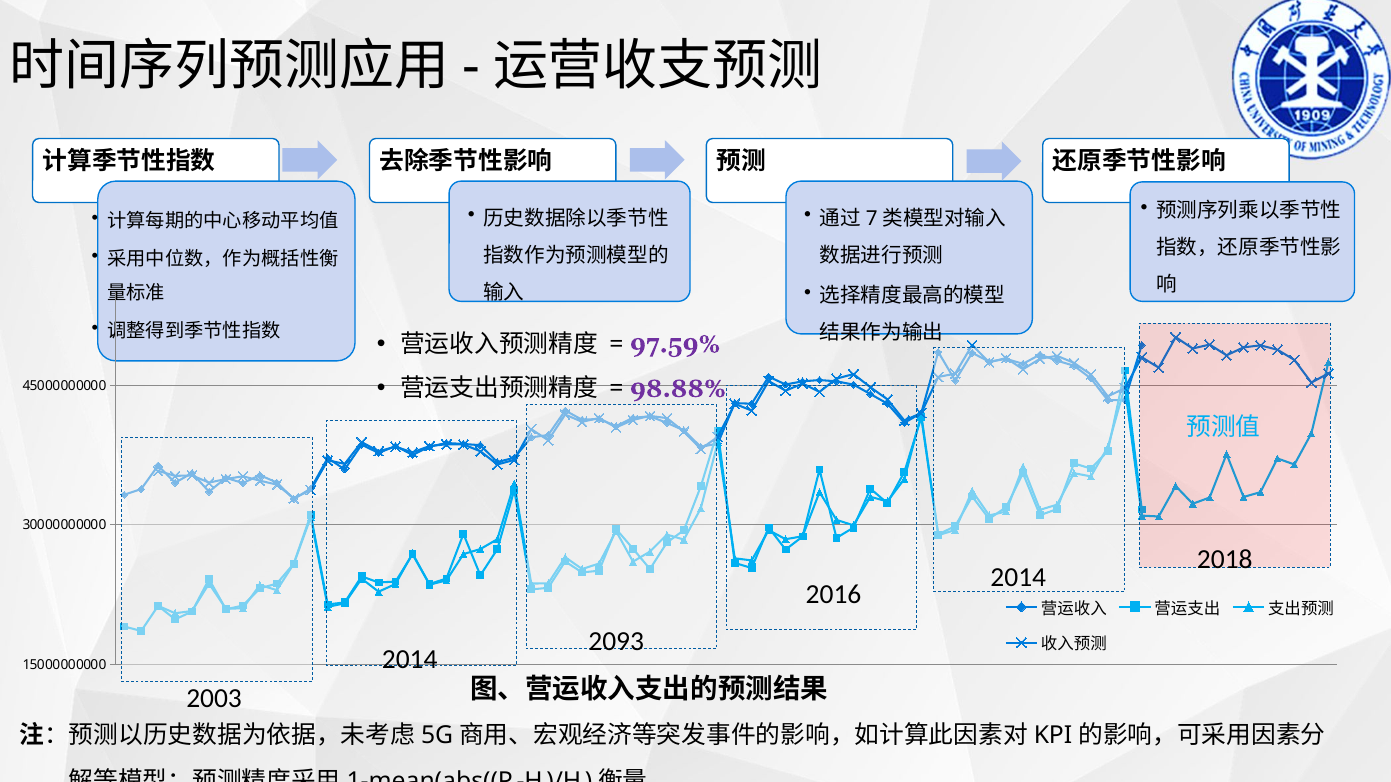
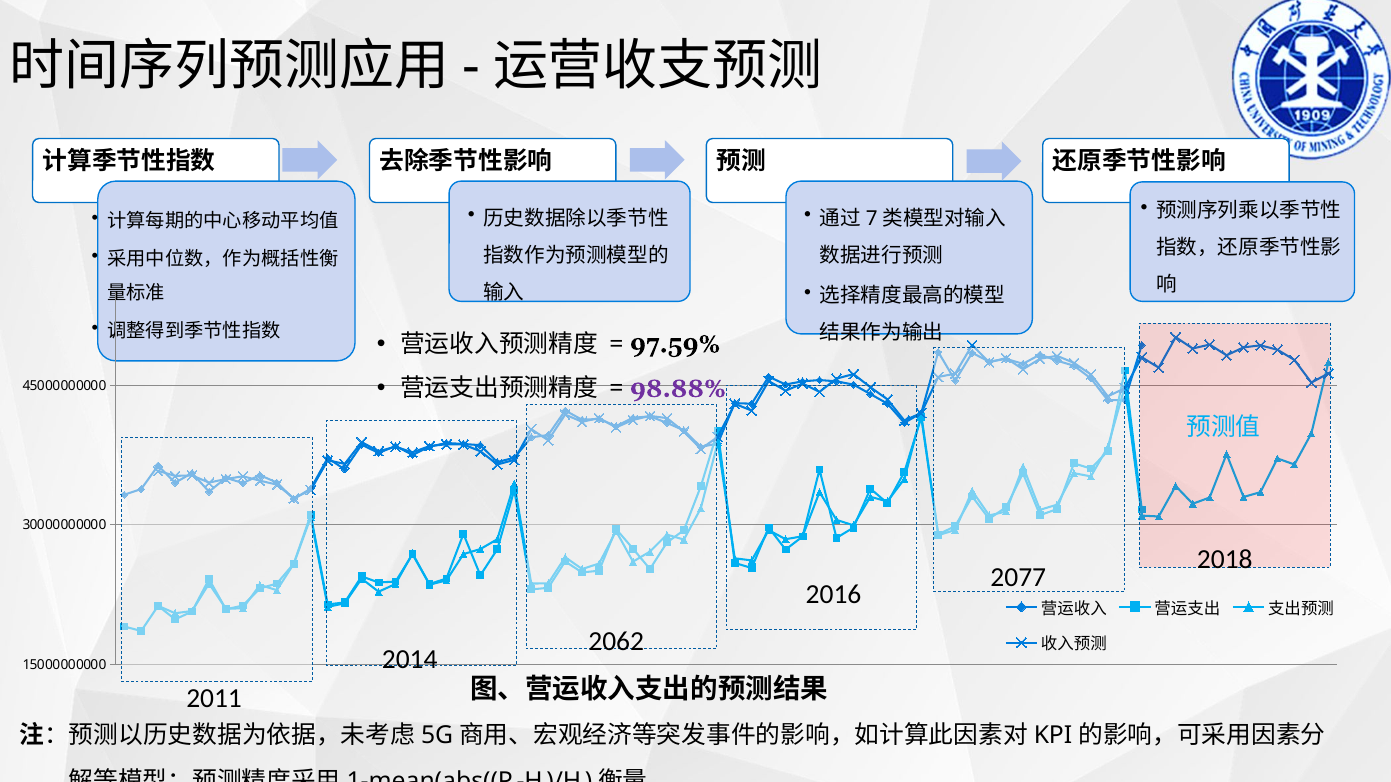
97.59% colour: purple -> black (675, 344)
2014: 2014 -> 2077 (1018, 578)
2093: 2093 -> 2062 (616, 641)
2003: 2003 -> 2011 (214, 698)
